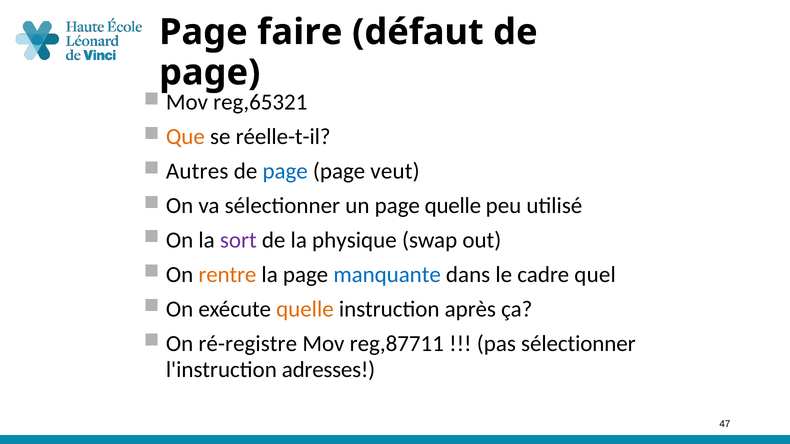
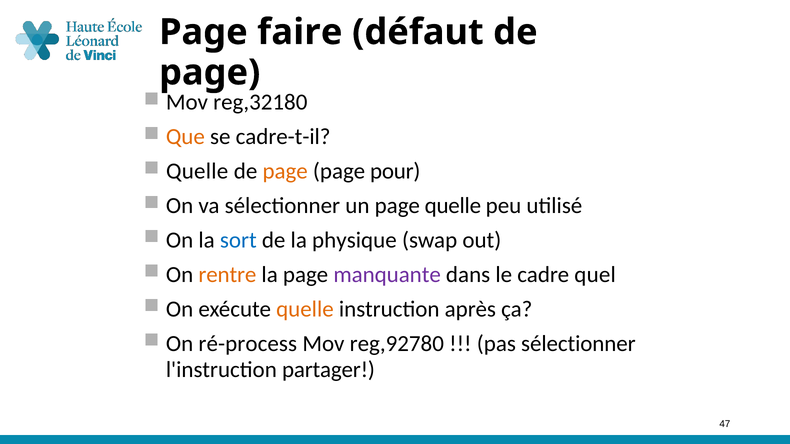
reg,65321: reg,65321 -> reg,32180 (260, 102)
réelle-t-il: réelle-t-il -> cadre-t-il (283, 137)
Autres: Autres -> Quelle (197, 171)
page colour: blue -> orange (285, 171)
veut: veut -> pour (395, 171)
sort colour: purple -> blue (238, 240)
manquante colour: blue -> purple (387, 275)
ré-registre: ré-registre -> ré-process (248, 344)
reg,87711: reg,87711 -> reg,92780 (397, 344)
adresses: adresses -> partager (328, 370)
